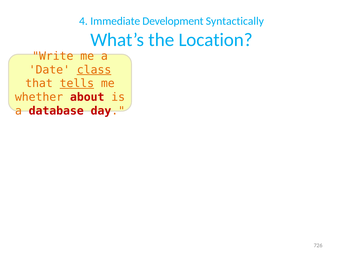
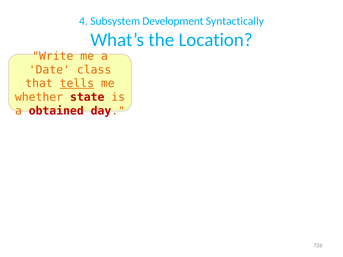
Immediate: Immediate -> Subsystem (115, 21)
class underline: present -> none (94, 70)
about: about -> state (87, 97)
database: database -> obtained (56, 111)
